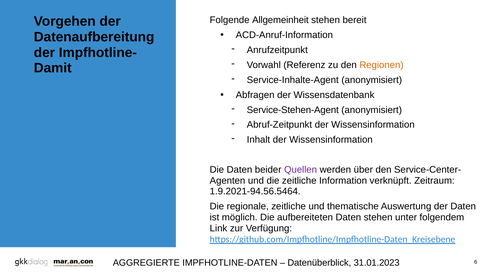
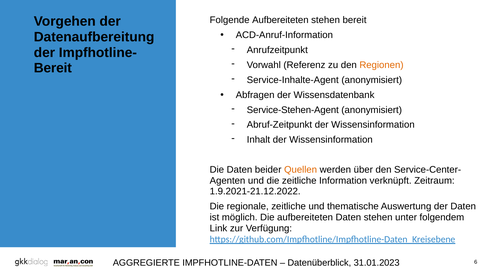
Folgende Allgemeinheit: Allgemeinheit -> Aufbereiteten (280, 20)
Damit: Damit -> Bereit (53, 68)
Quellen colour: purple -> orange (301, 170)
1.9.2021-94.56.5464: 1.9.2021-94.56.5464 -> 1.9.2021-21.12.2022 (255, 192)
